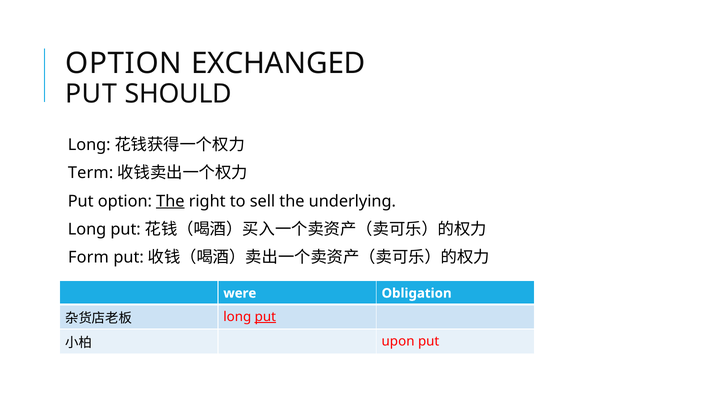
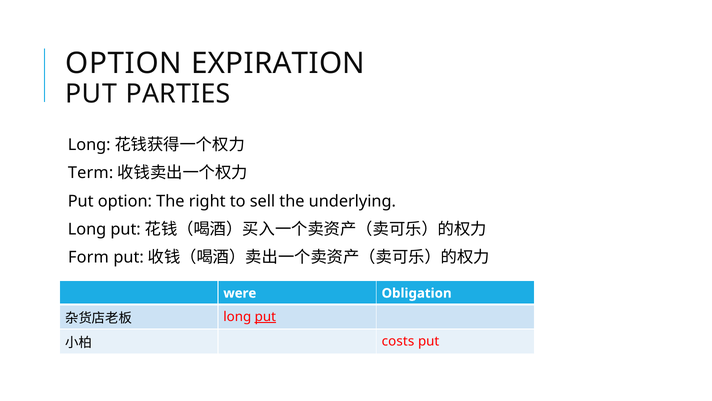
EXCHANGED: EXCHANGED -> EXPIRATION (278, 63)
SHOULD: SHOULD -> PARTIES (178, 94)
The underline: present -> none (170, 201)
upon: upon -> costs (398, 341)
